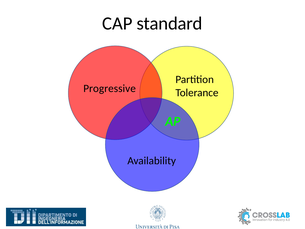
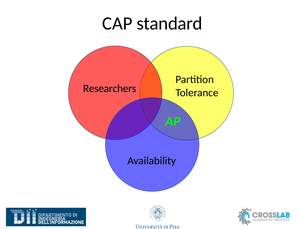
Progressive: Progressive -> Researchers (110, 88)
